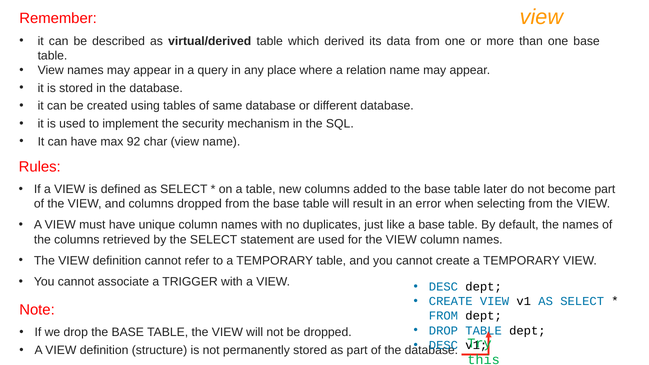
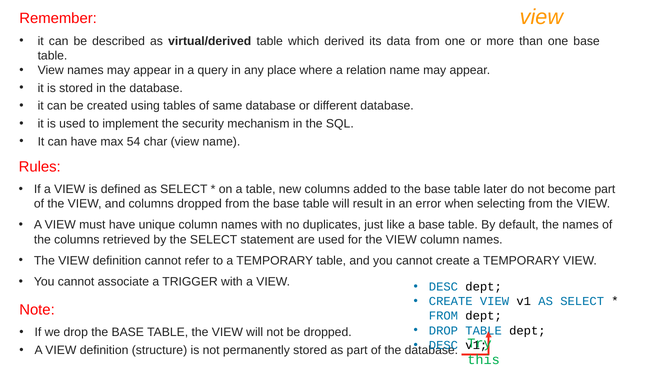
92: 92 -> 54 (134, 142)
